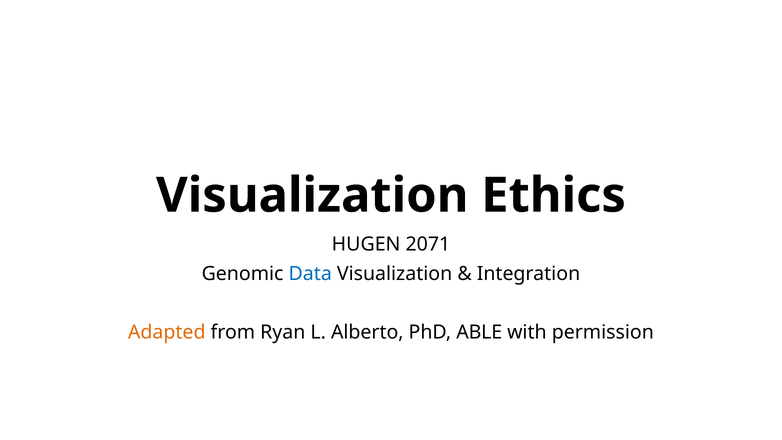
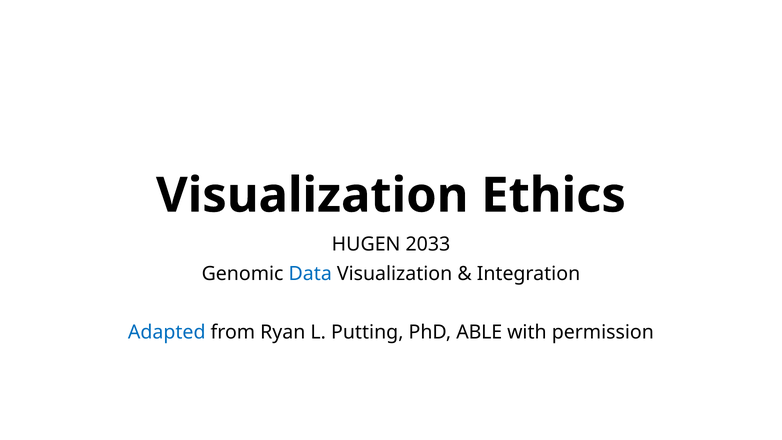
2071: 2071 -> 2033 (428, 244)
Adapted colour: orange -> blue (167, 332)
Alberto: Alberto -> Putting (367, 332)
